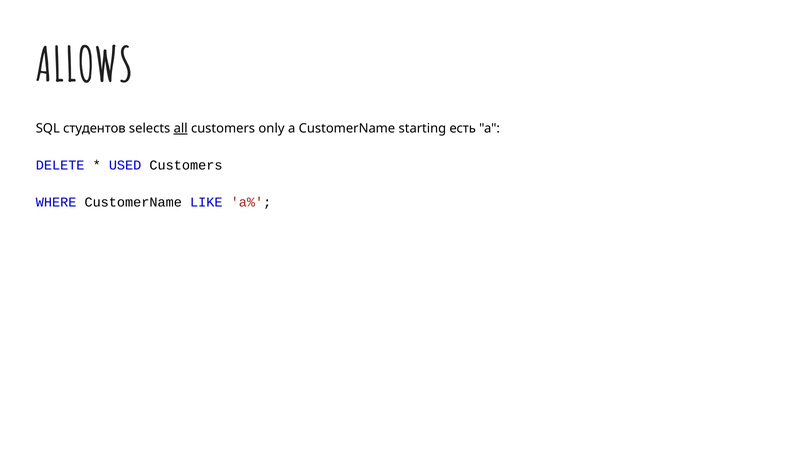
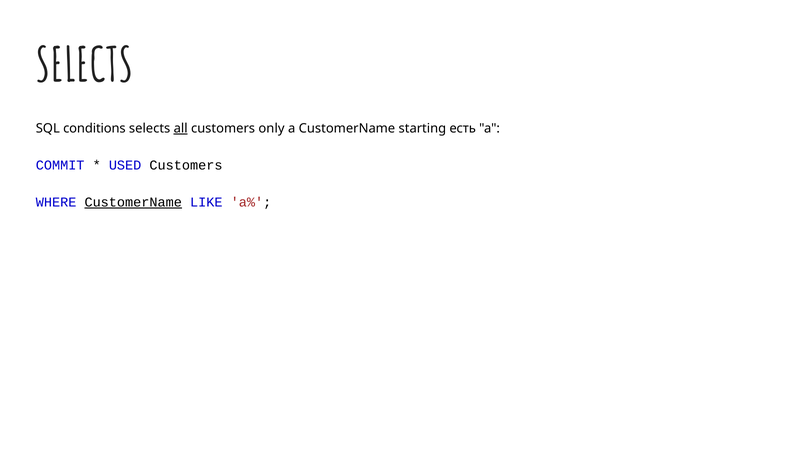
ALLOWS: ALLOWS -> SELECTS (85, 66)
студентов: студентов -> conditions (94, 128)
DELETE: DELETE -> COMMIT (60, 165)
CustomerName underline: none -> present (133, 202)
